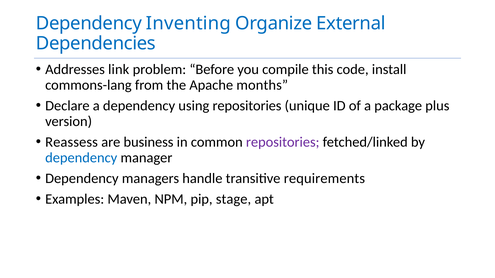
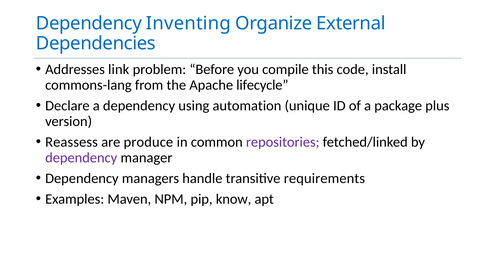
months: months -> lifecycle (262, 85)
using repositories: repositories -> automation (247, 106)
business: business -> produce (148, 142)
dependency colour: blue -> purple (81, 158)
stage: stage -> know (234, 199)
